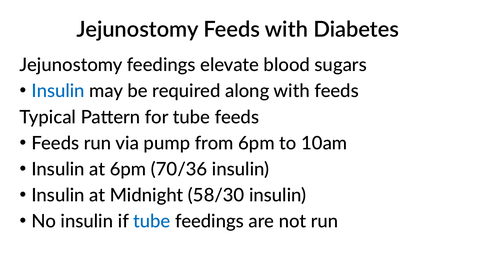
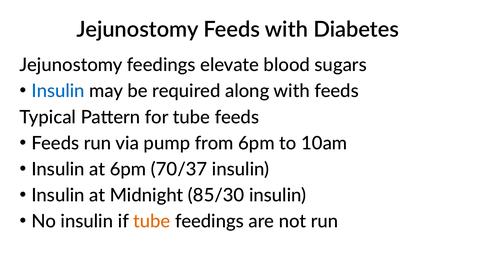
70/36: 70/36 -> 70/37 (179, 169)
58/30: 58/30 -> 85/30 (216, 195)
tube colour: blue -> orange (152, 221)
